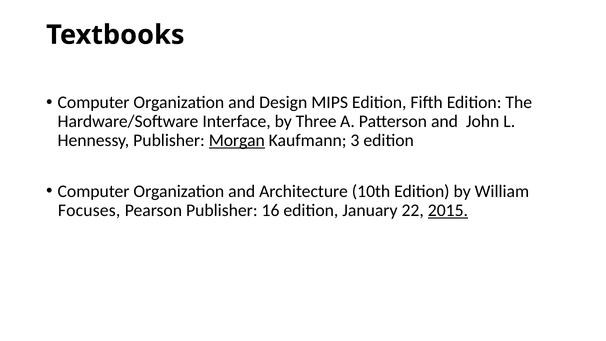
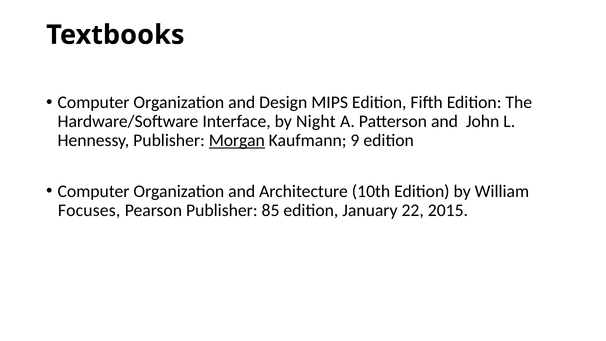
Three: Three -> Night (316, 121)
3: 3 -> 9 (355, 141)
16: 16 -> 85 (271, 210)
2015 underline: present -> none (448, 210)
